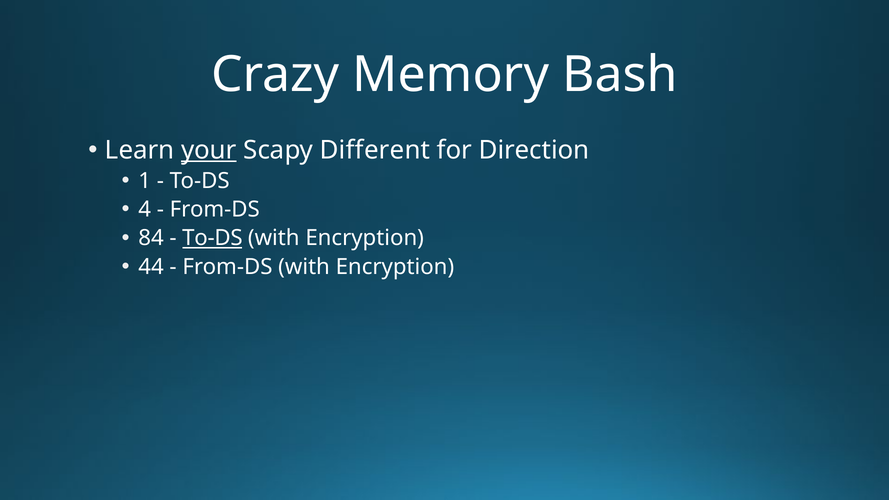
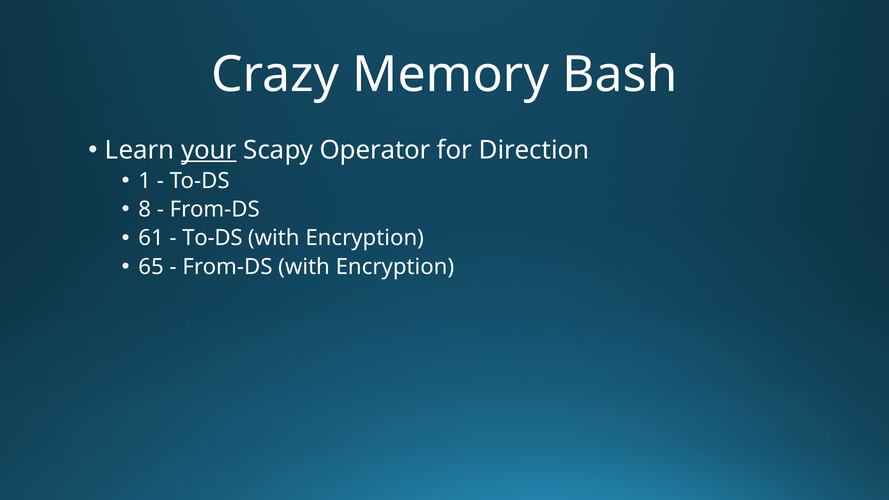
Different: Different -> Operator (375, 150)
4: 4 -> 8 (145, 210)
84: 84 -> 61 (151, 238)
To-DS underline: present -> none (212, 238)
44: 44 -> 65 (151, 267)
